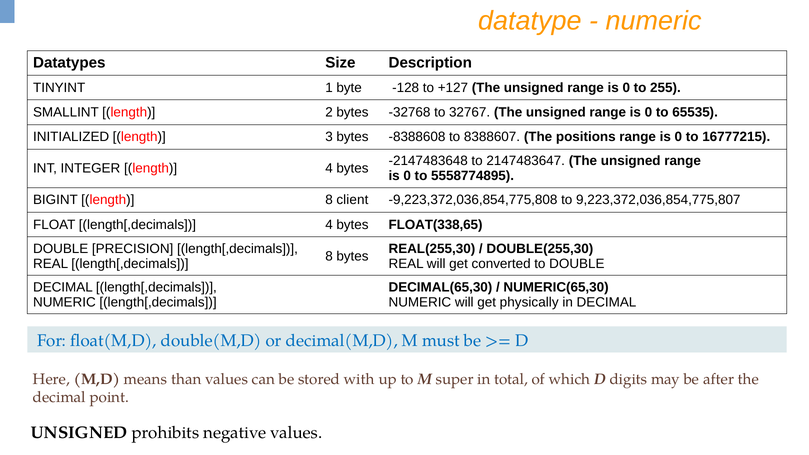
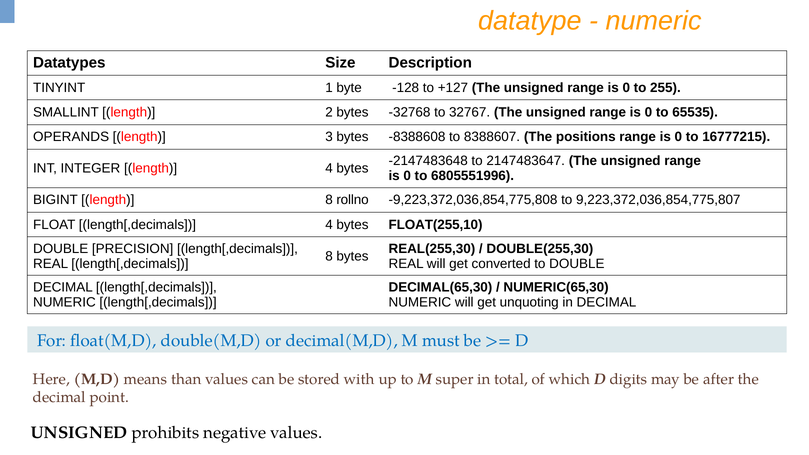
INITIALIZED: INITIALIZED -> OPERANDS (71, 137)
5558774895: 5558774895 -> 6805551996 (473, 176)
client: client -> rollno (353, 200)
FLOAT(338,65: FLOAT(338,65 -> FLOAT(255,10 (436, 225)
physically: physically -> unquoting (529, 302)
